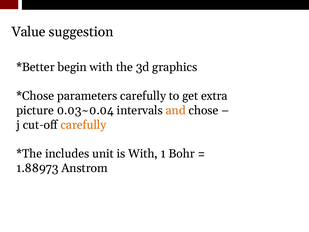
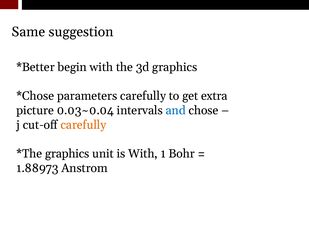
Value: Value -> Same (28, 32)
and colour: orange -> blue (176, 110)
includes: includes -> graphics (67, 154)
